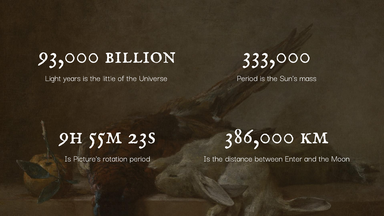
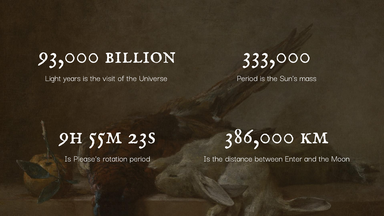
little: little -> visit (109, 78)
Picture's: Picture's -> Please's (87, 158)
